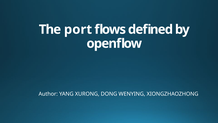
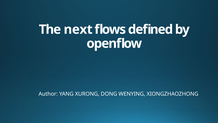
port: port -> next (78, 29)
